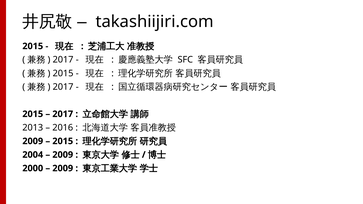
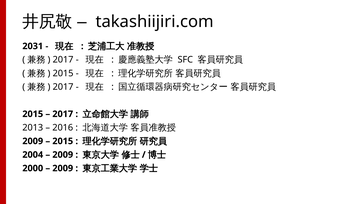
2015: 2015 -> 2031 (33, 46)
